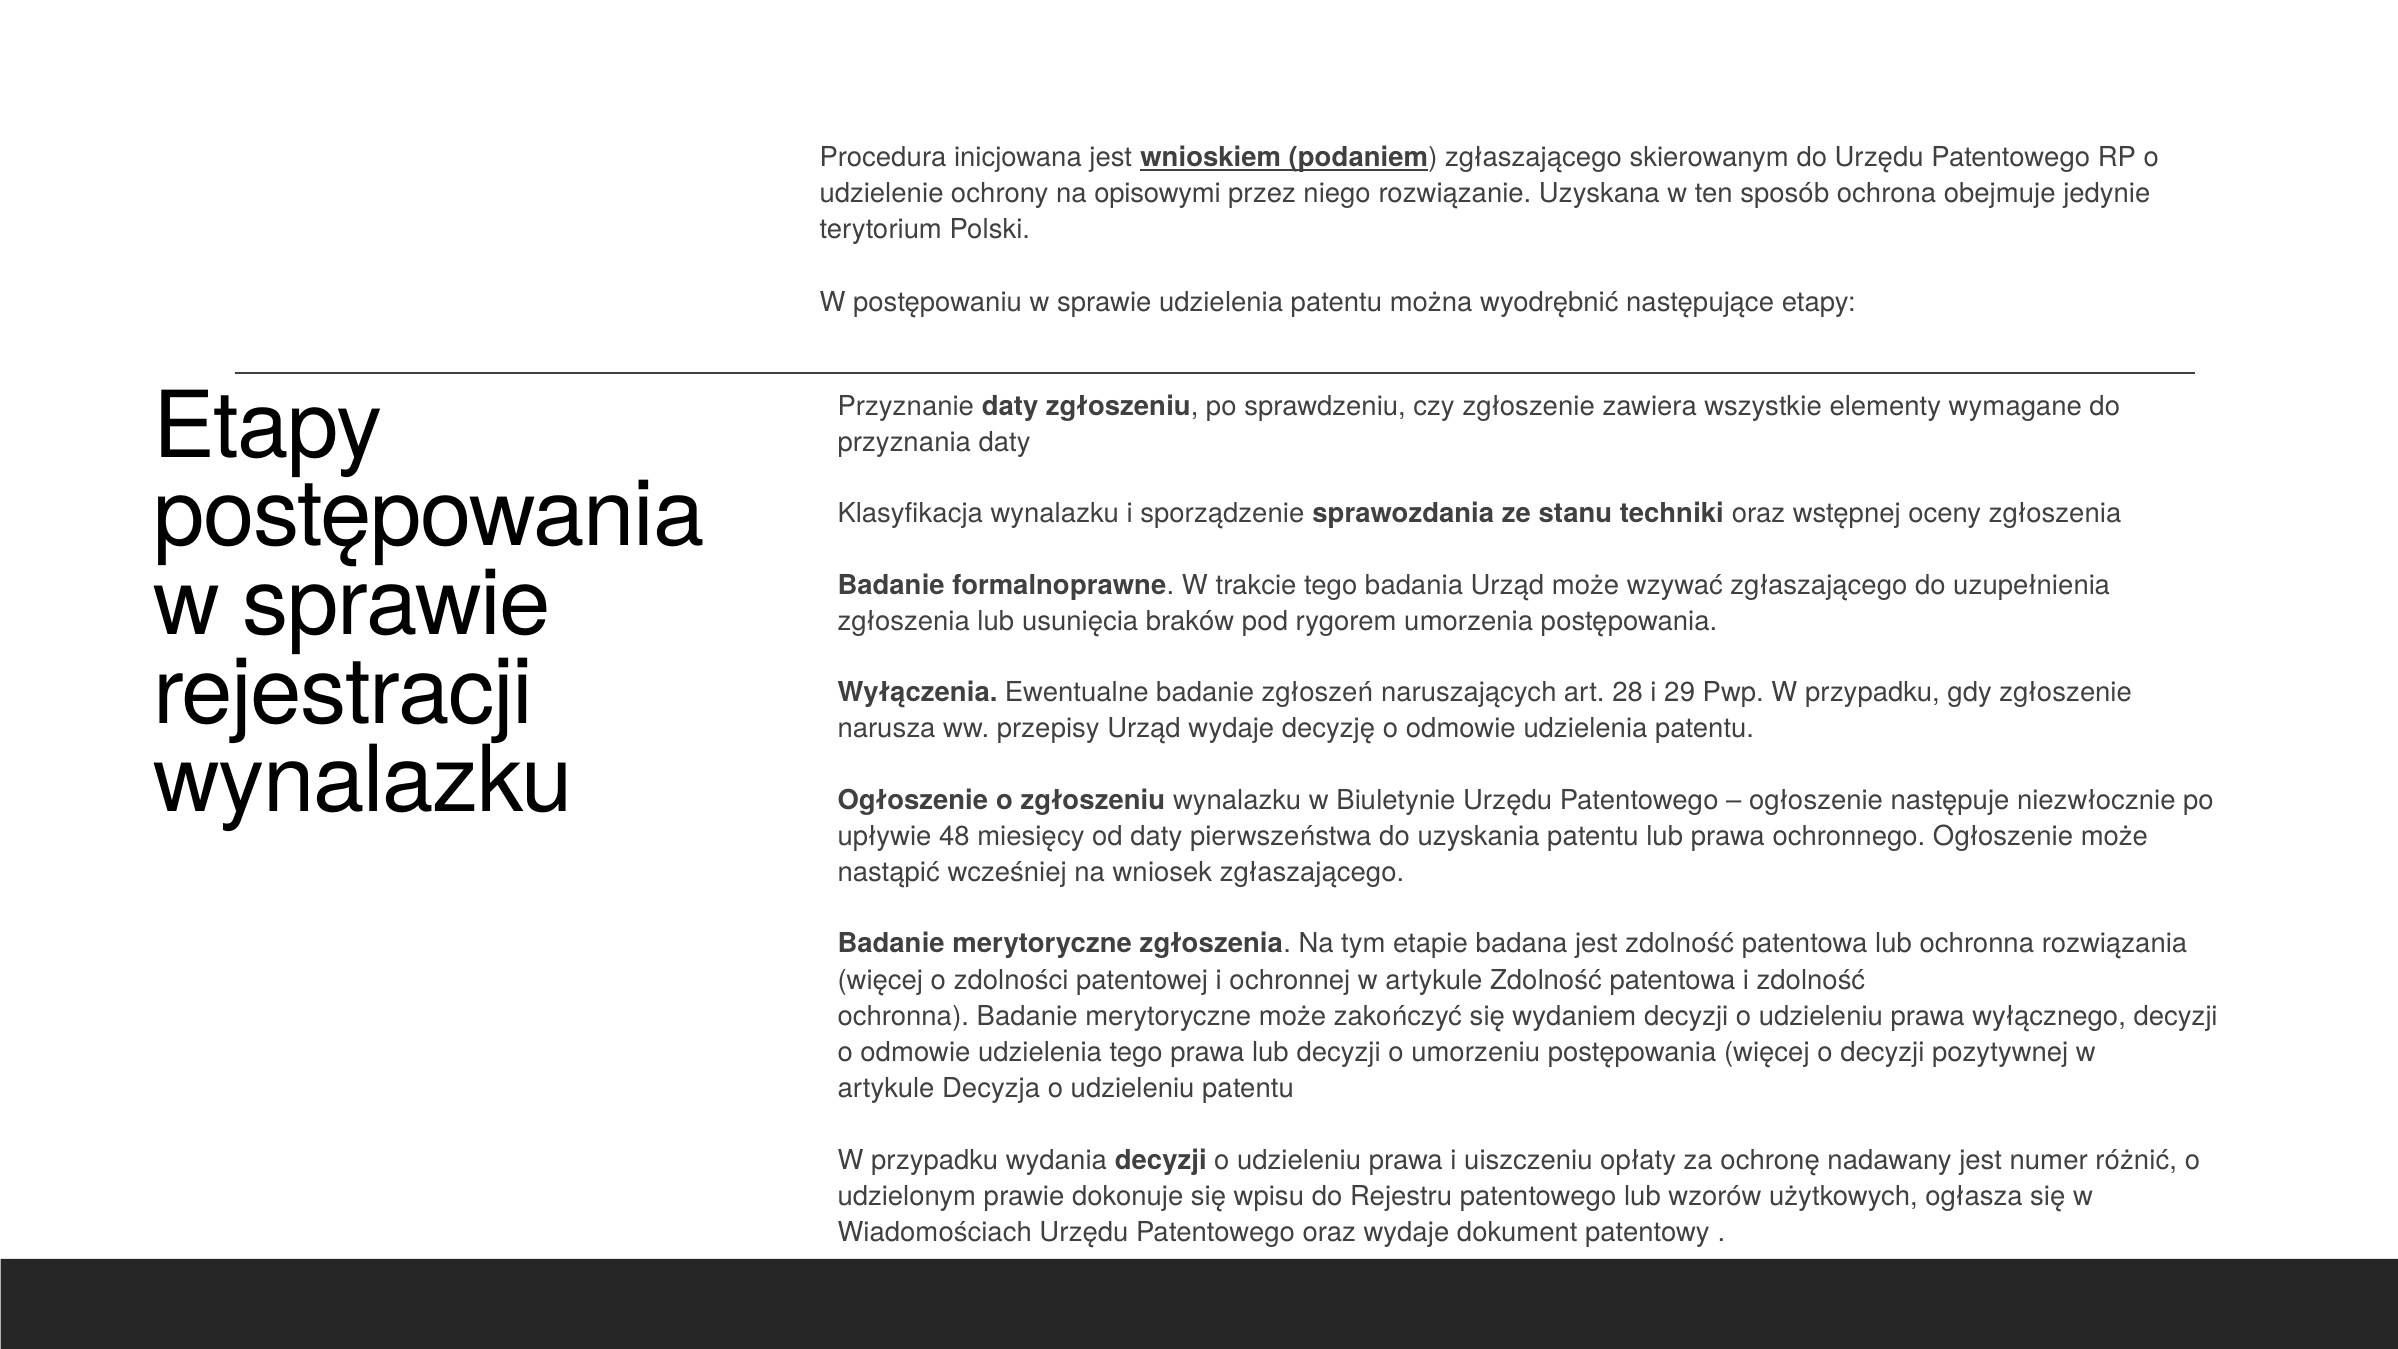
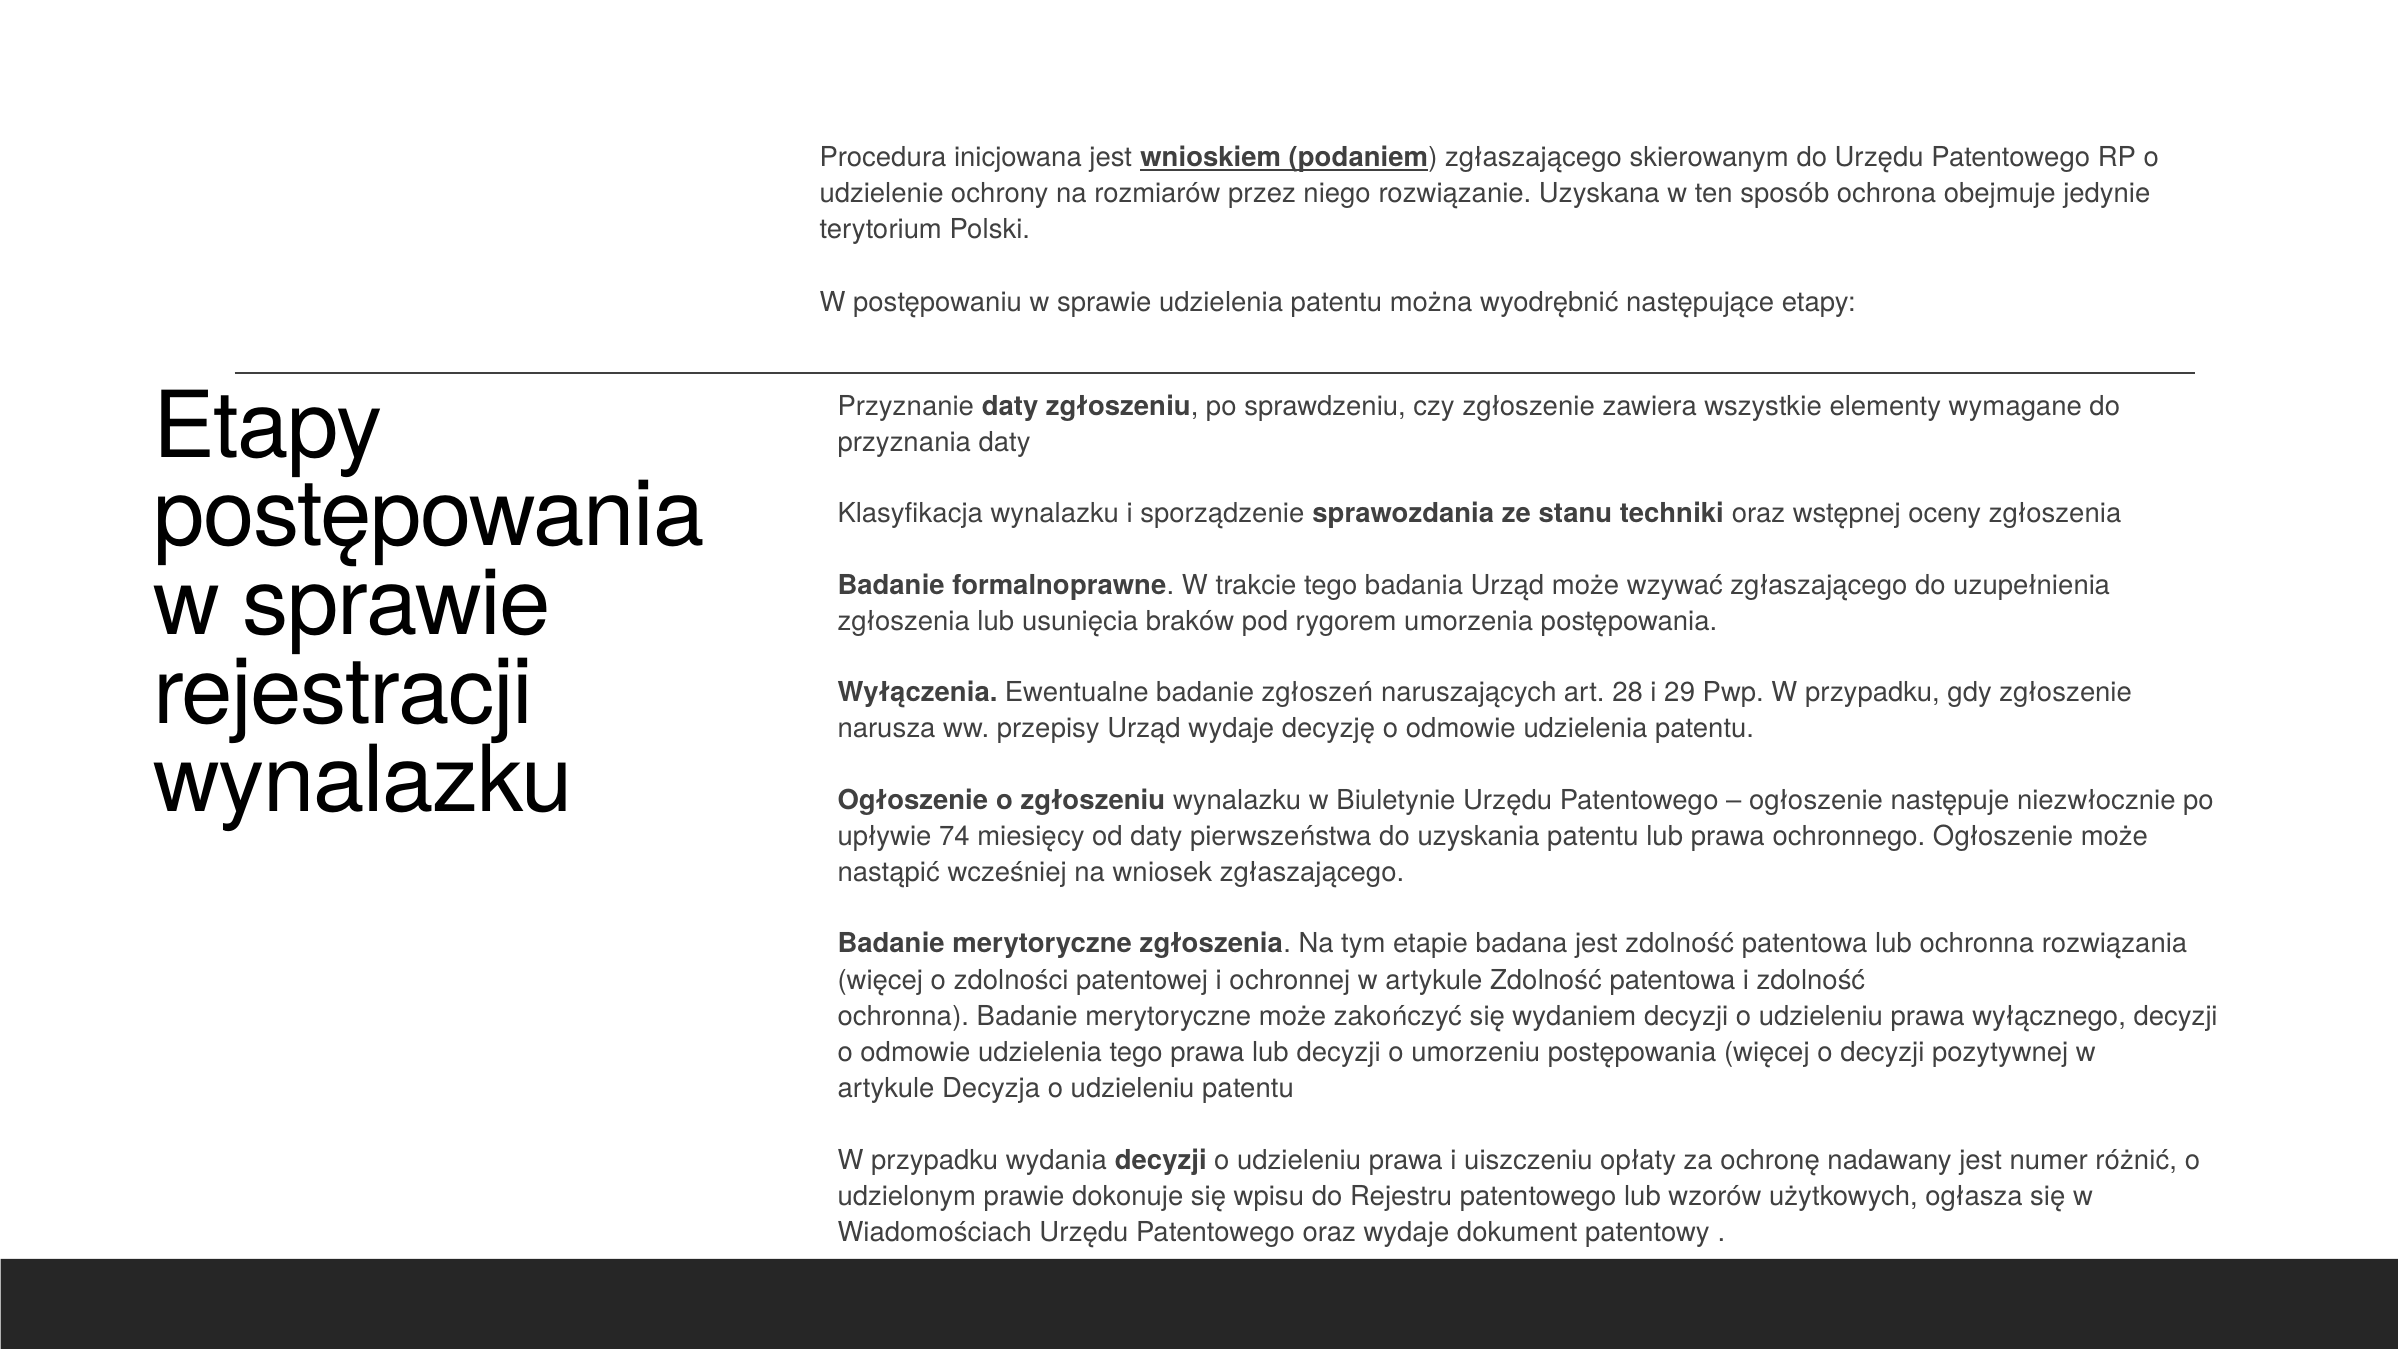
opisowymi: opisowymi -> rozmiarów (1157, 193)
48: 48 -> 74 (954, 836)
